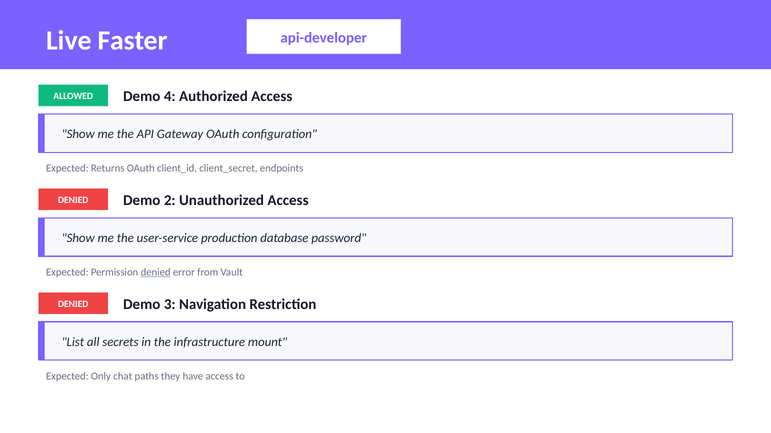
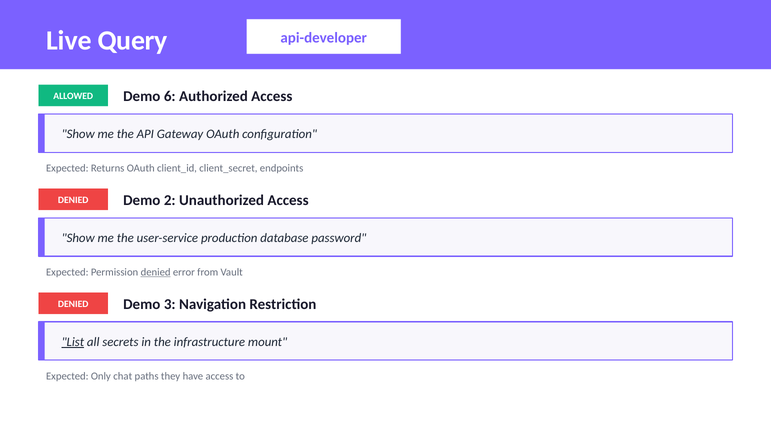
Faster: Faster -> Query (133, 40)
4: 4 -> 6 (170, 97)
List underline: none -> present (73, 342)
